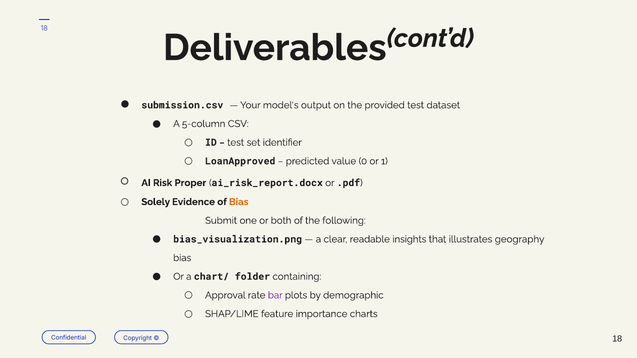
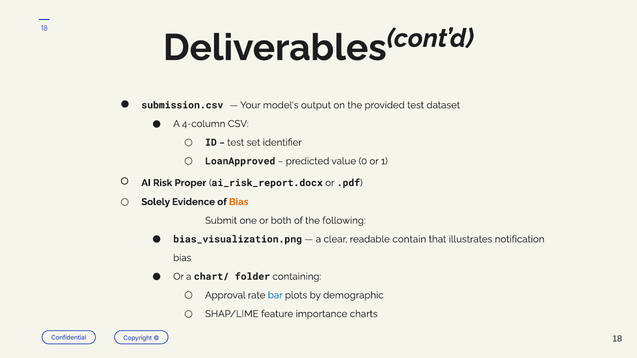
5-column: 5-column -> 4-column (204, 124)
insights: insights -> contain (409, 239)
geography: geography -> notification (520, 239)
bar colour: purple -> blue (275, 295)
